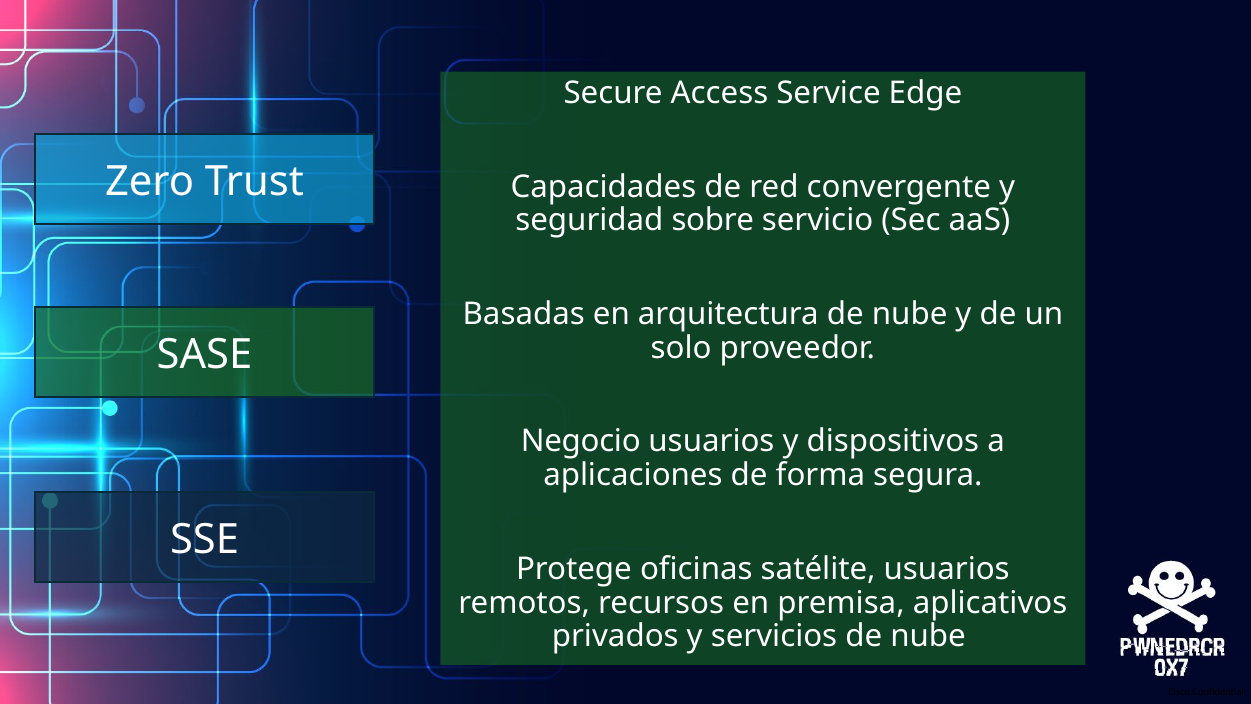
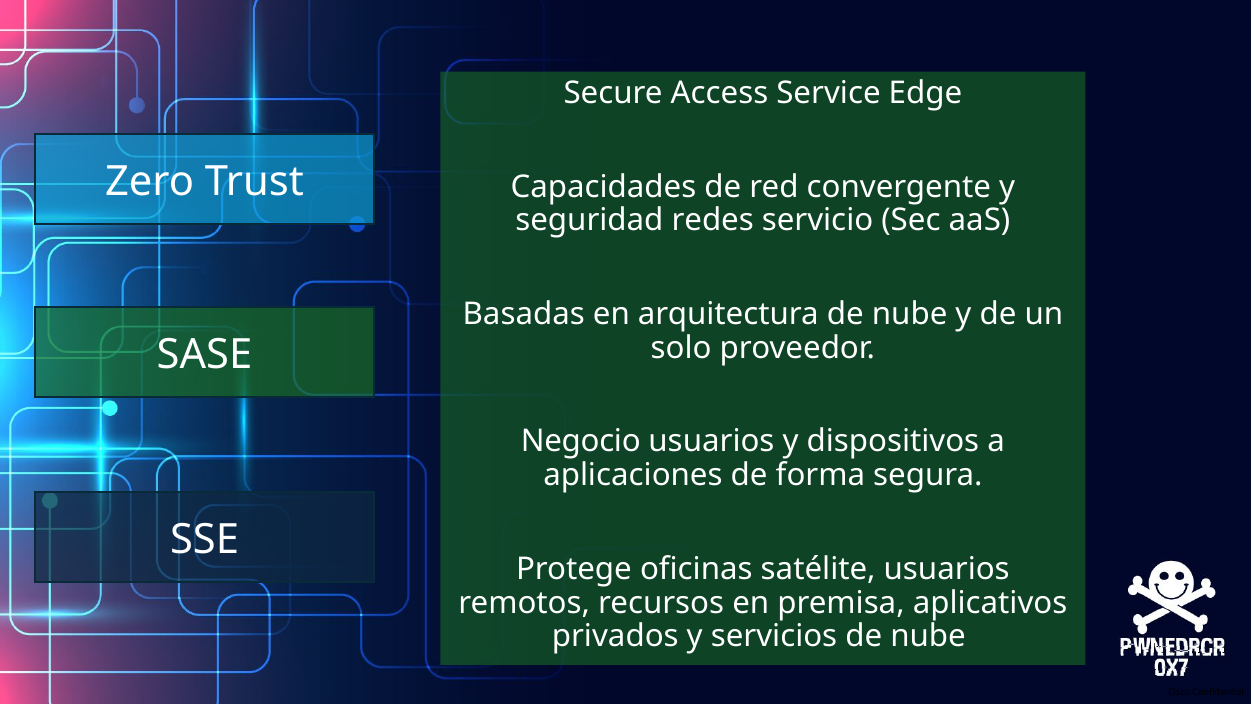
sobre: sobre -> redes (713, 220)
